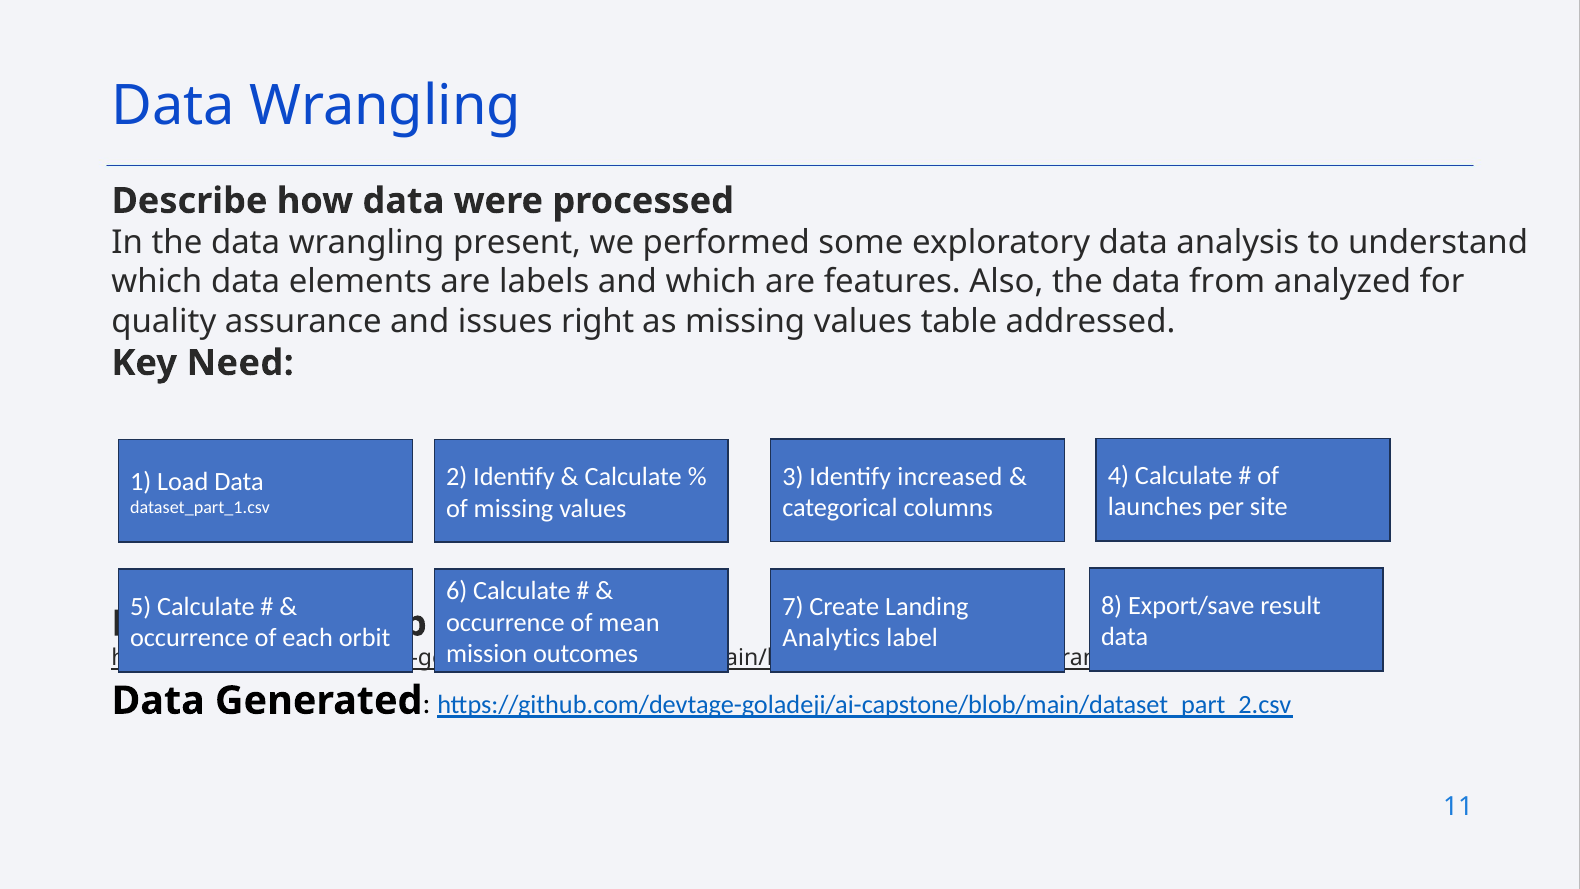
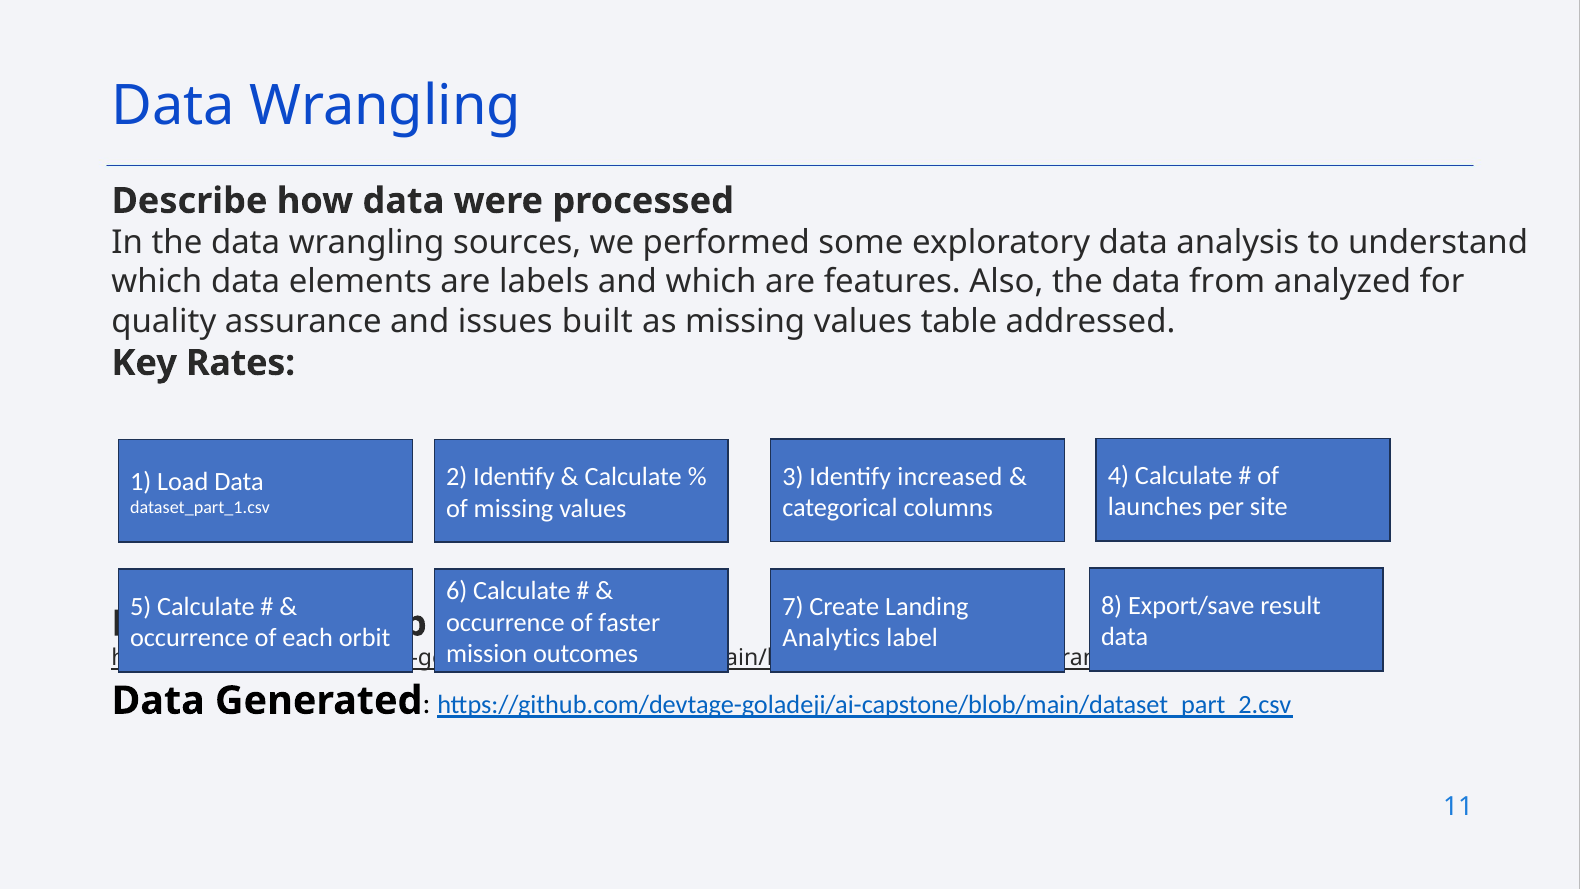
present: present -> sources (517, 242)
right: right -> built (597, 321)
Need: Need -> Rates (241, 363)
mean: mean -> faster (629, 622)
